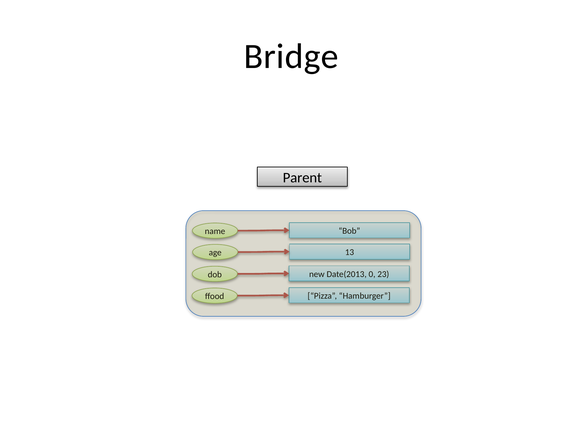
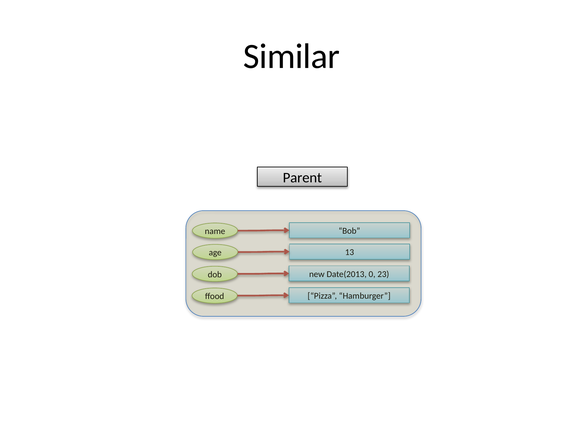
Bridge: Bridge -> Similar (292, 56)
